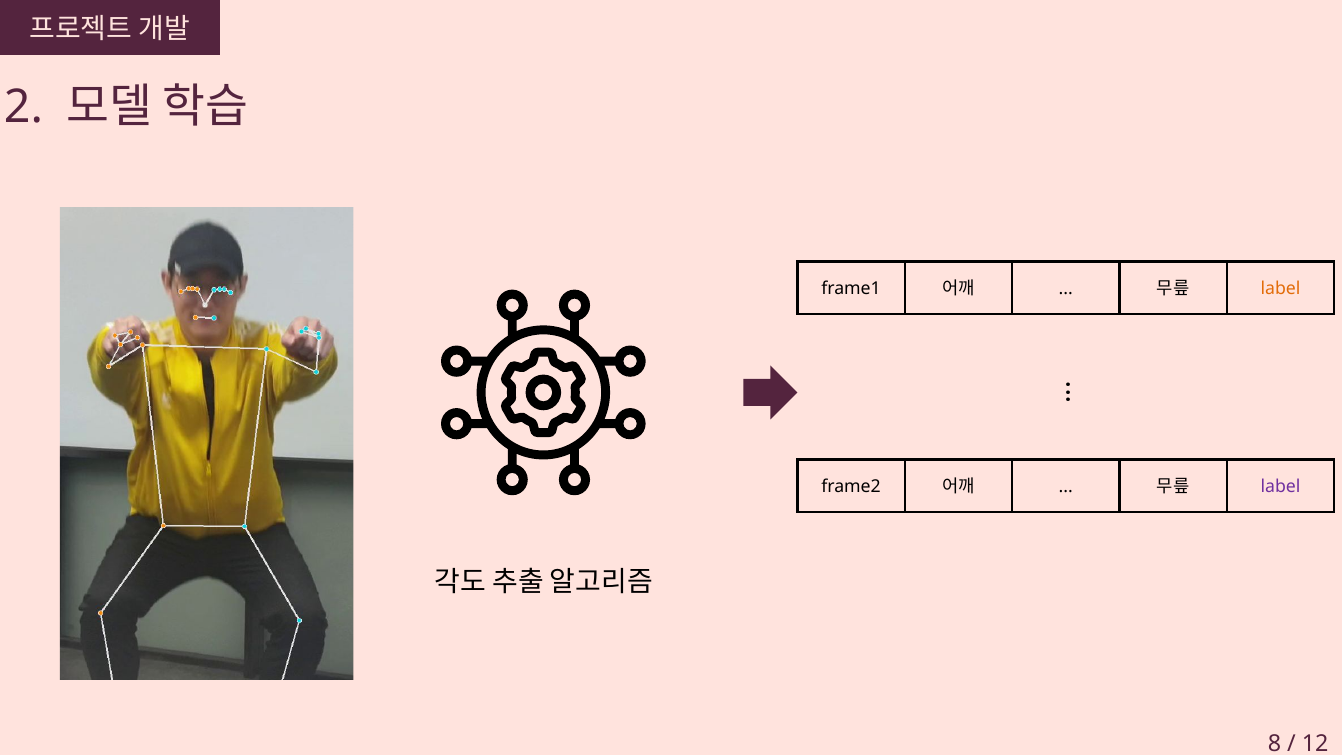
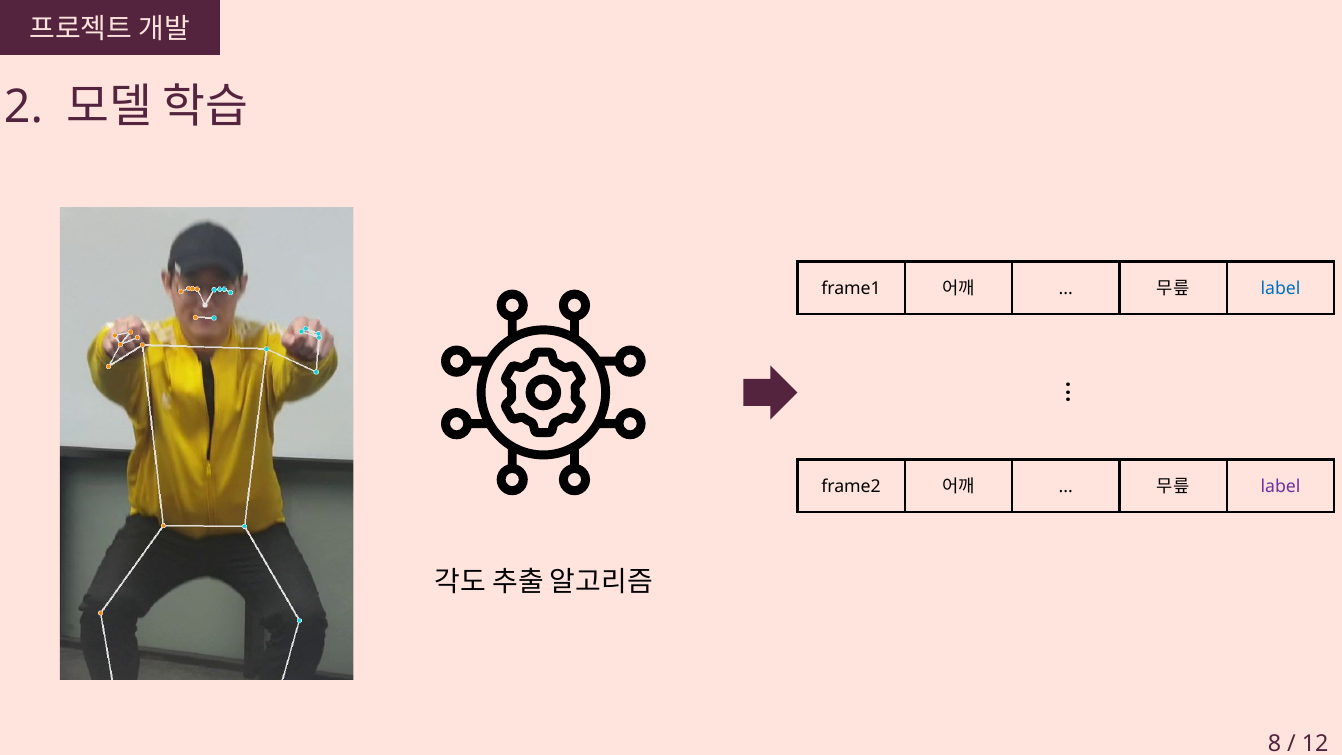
label colour: orange -> blue (1281, 289)
